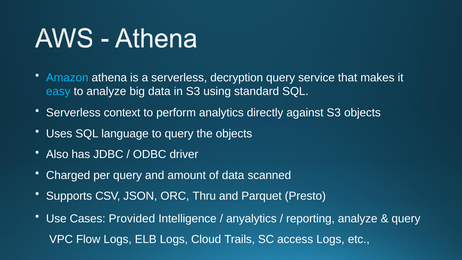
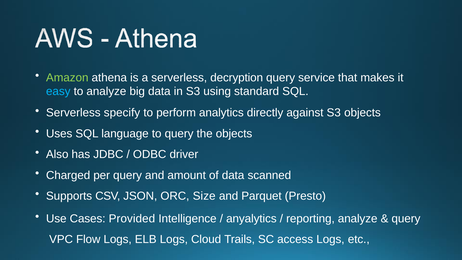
Amazon colour: light blue -> light green (67, 78)
context: context -> specify (122, 113)
Thru: Thru -> Size (204, 196)
